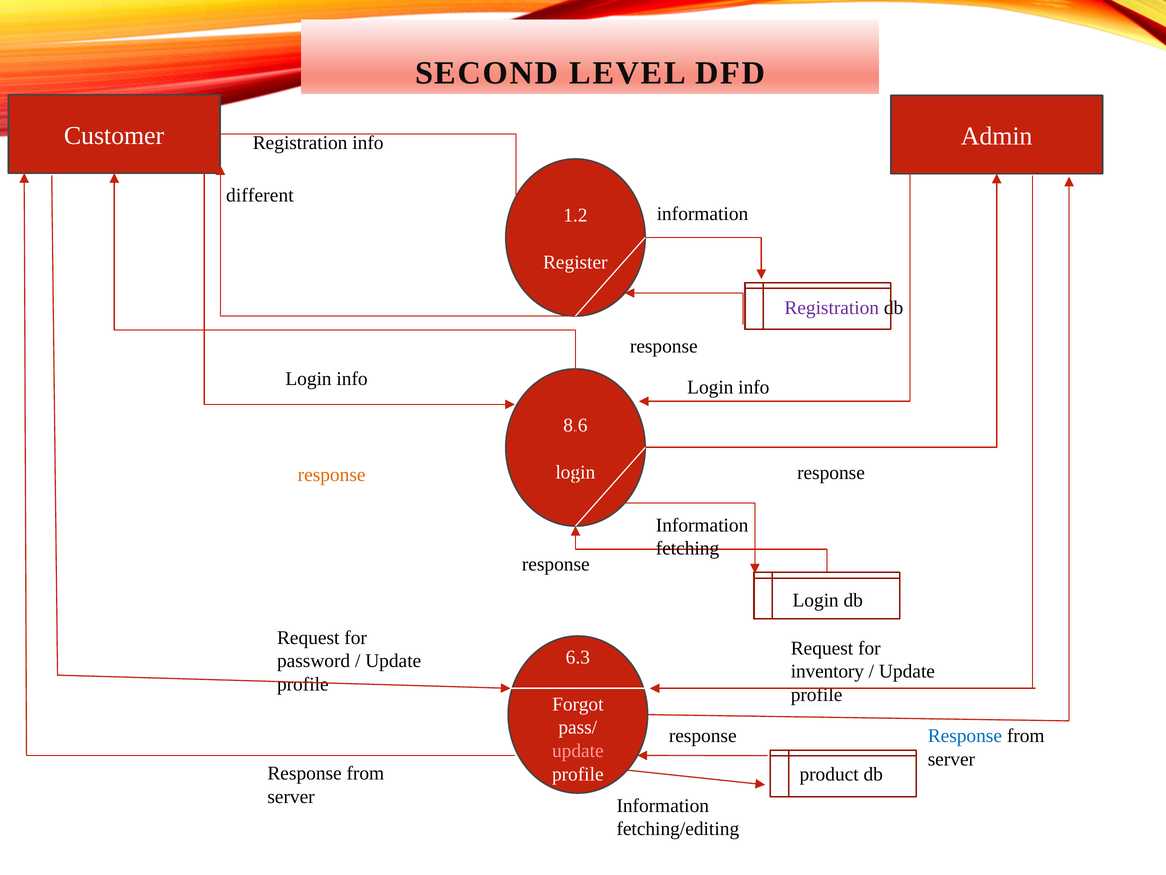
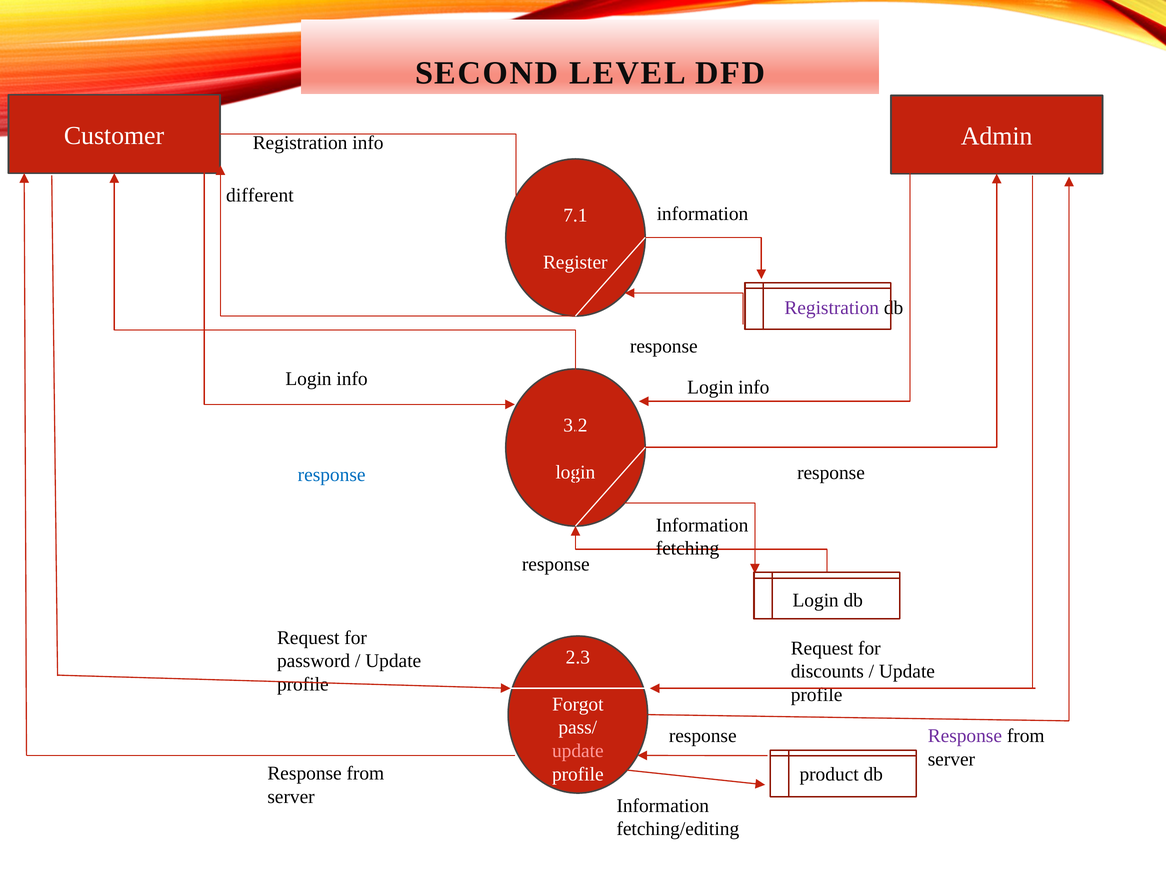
1.2: 1.2 -> 7.1 (575, 215)
8.6: 8.6 -> 3.2 (575, 425)
response colour: orange -> blue (332, 475)
6.3: 6.3 -> 2.3 (578, 657)
inventory: inventory -> discounts (827, 671)
Response colour: blue -> purple (965, 736)
